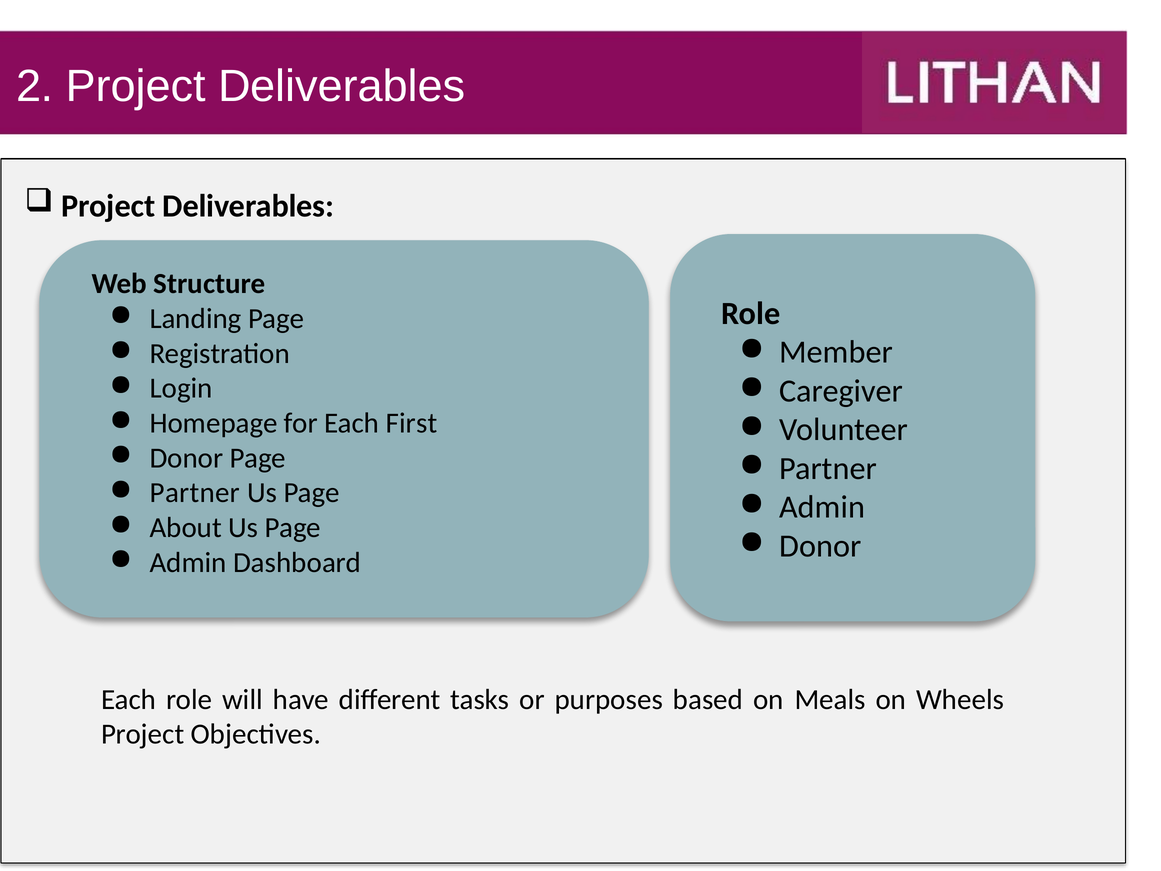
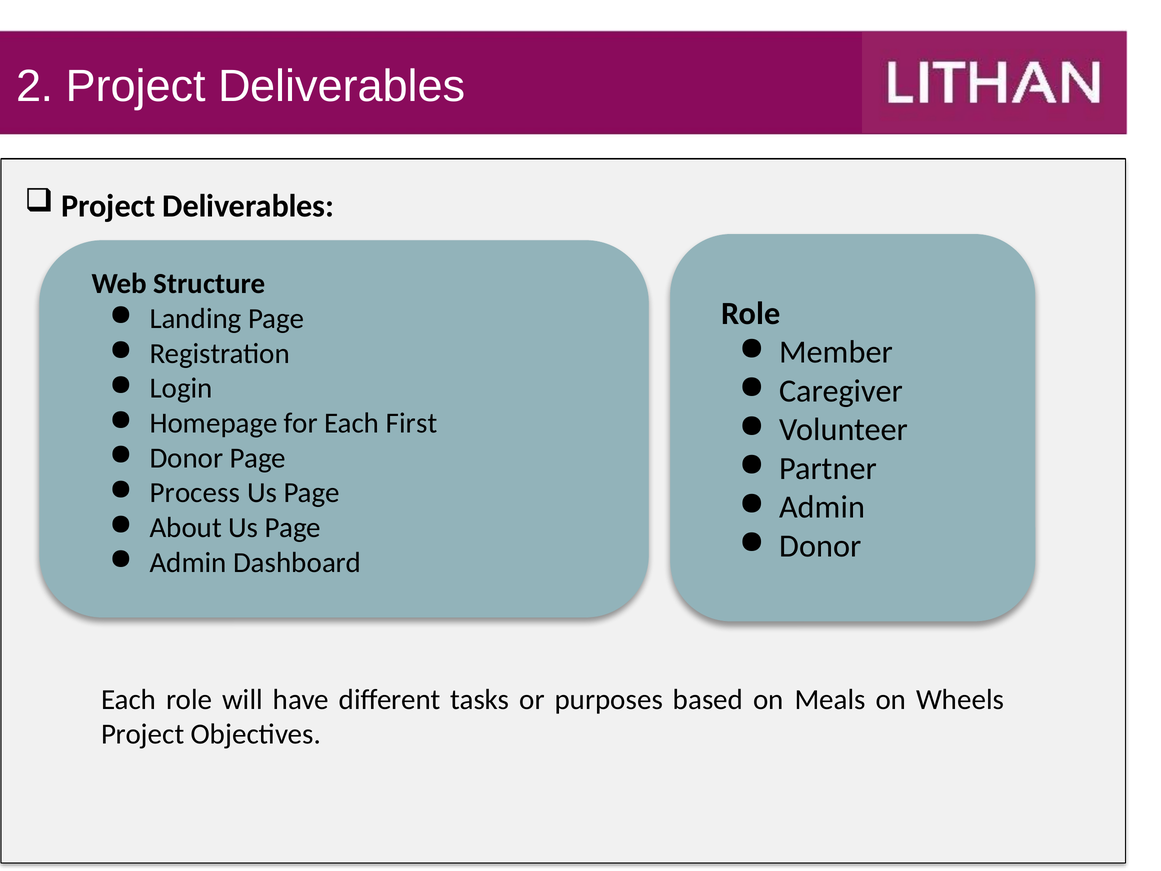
Partner: Partner -> Process (195, 493)
